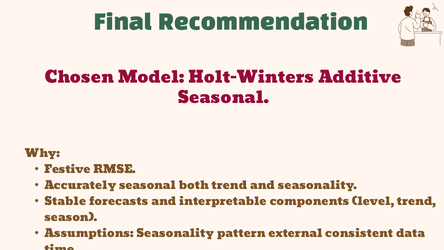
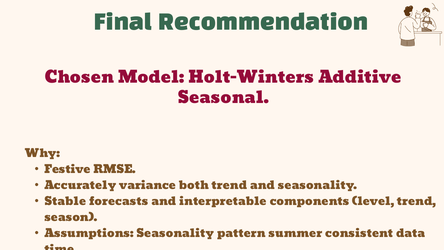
Accurately seasonal: seasonal -> variance (148, 185)
external: external -> summer (295, 233)
